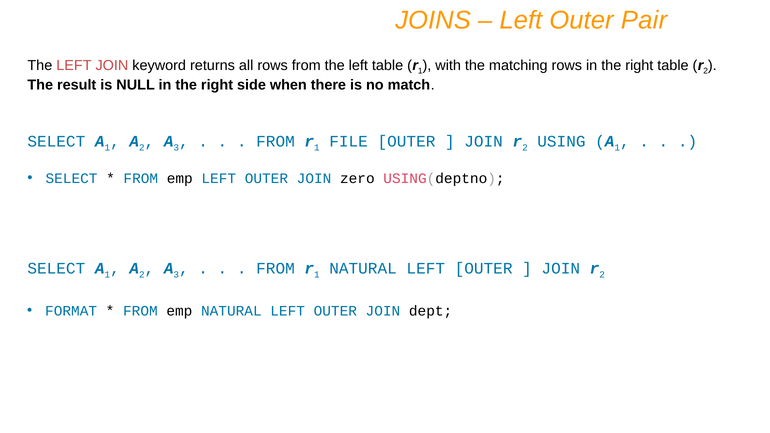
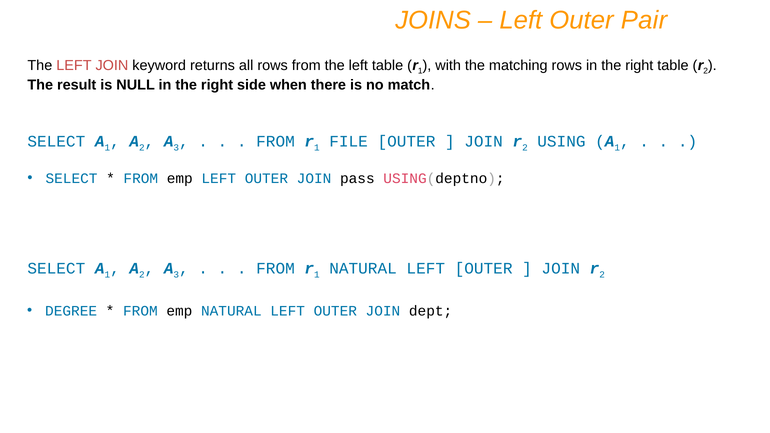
zero: zero -> pass (357, 178)
FORMAT: FORMAT -> DEGREE (71, 311)
